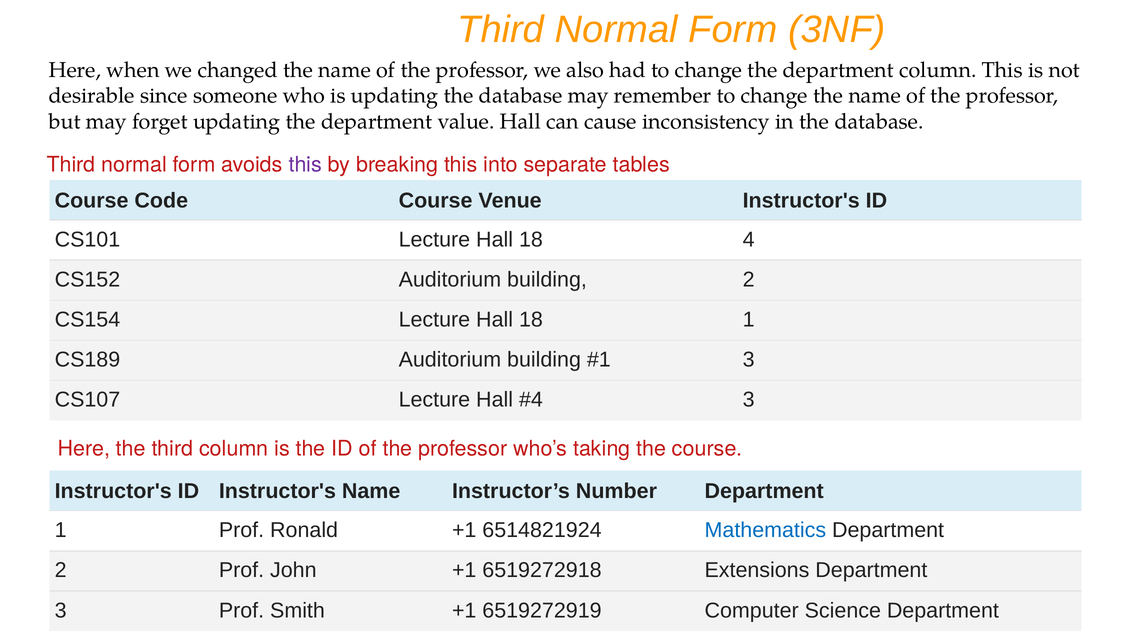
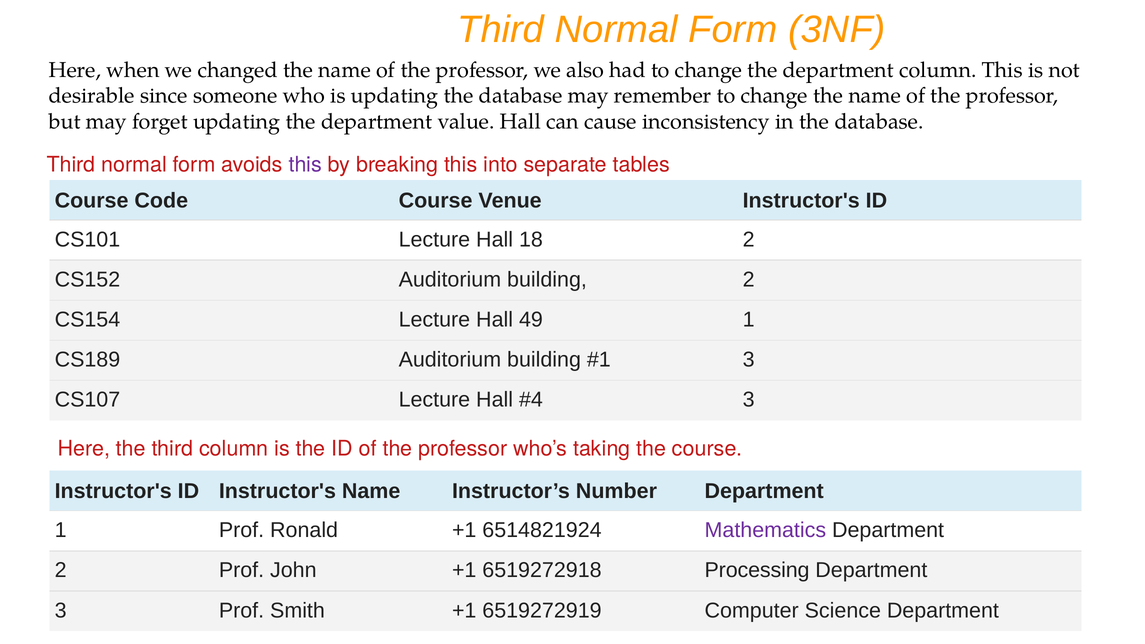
18 4: 4 -> 2 (749, 240)
CS154 Lecture Hall 18: 18 -> 49 (531, 320)
Mathematics colour: blue -> purple (765, 530)
Extensions: Extensions -> Processing (757, 570)
